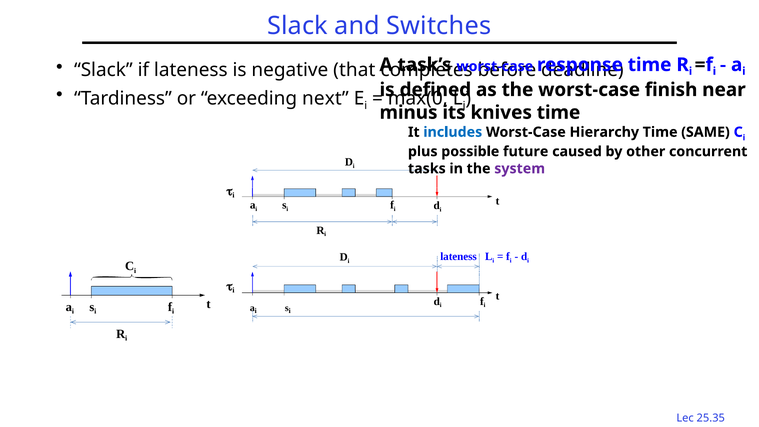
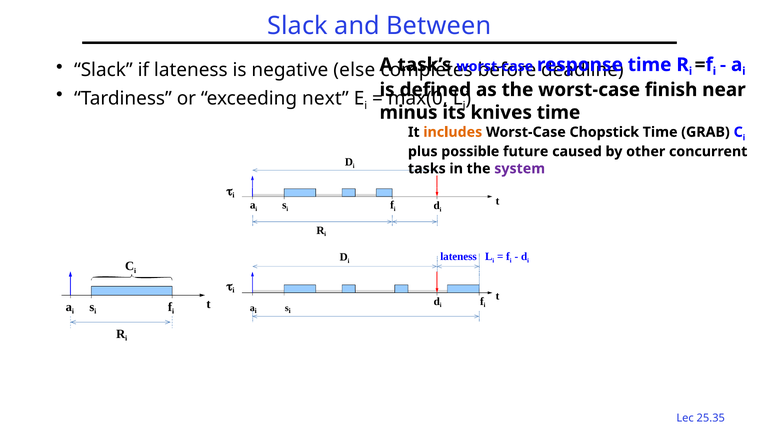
Switches: Switches -> Between (439, 26)
that: that -> else (354, 70)
includes colour: blue -> orange (453, 132)
Hierarchy: Hierarchy -> Chopstick (604, 132)
SAME: SAME -> GRAB (705, 132)
